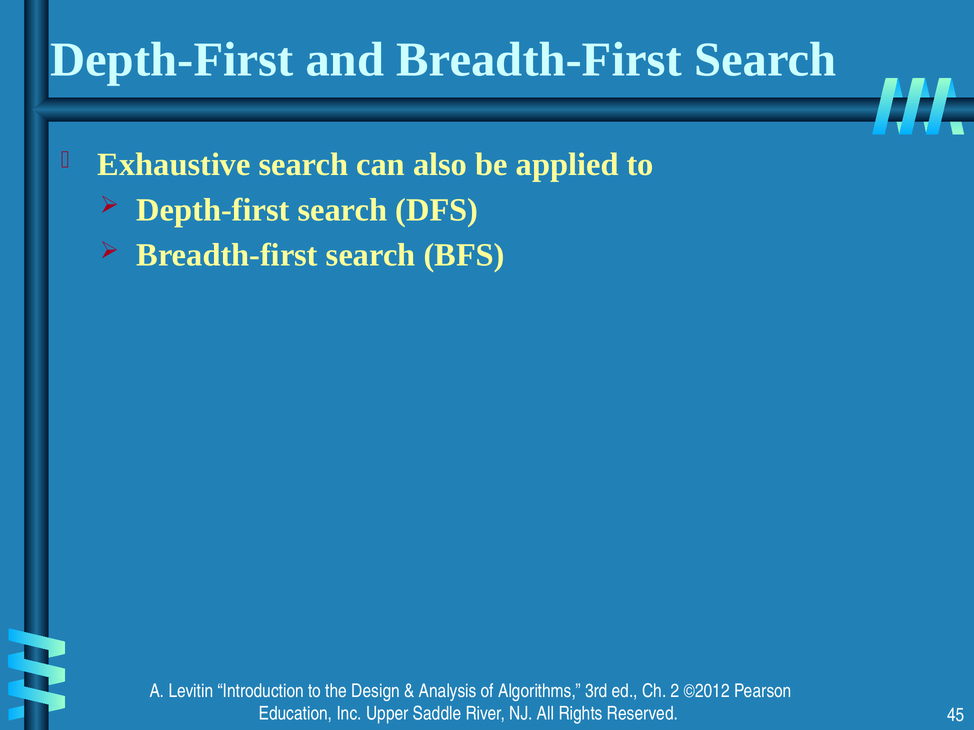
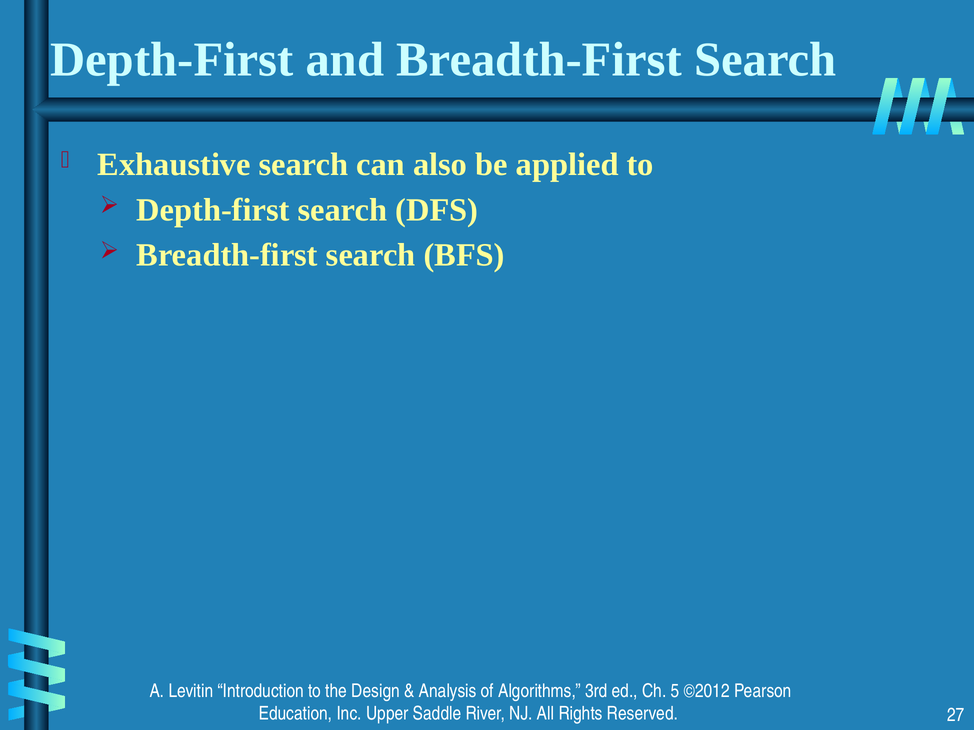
2: 2 -> 5 (675, 691)
45: 45 -> 27 (956, 716)
